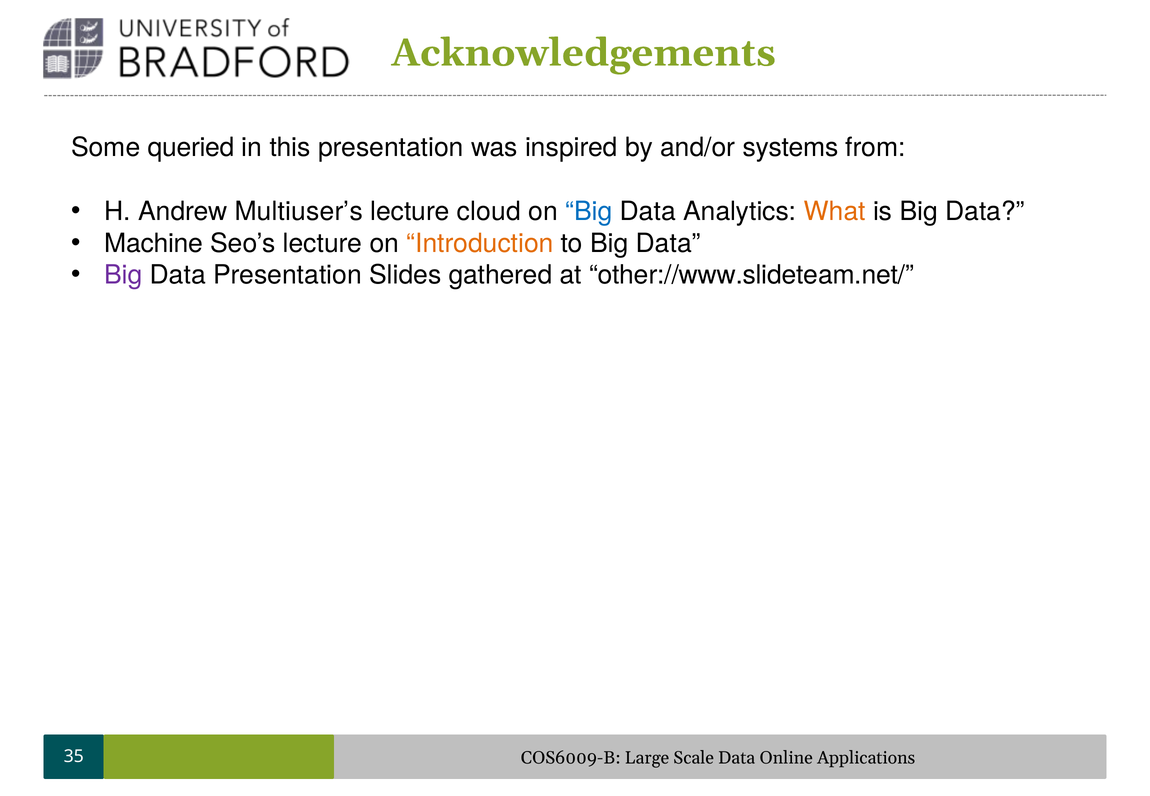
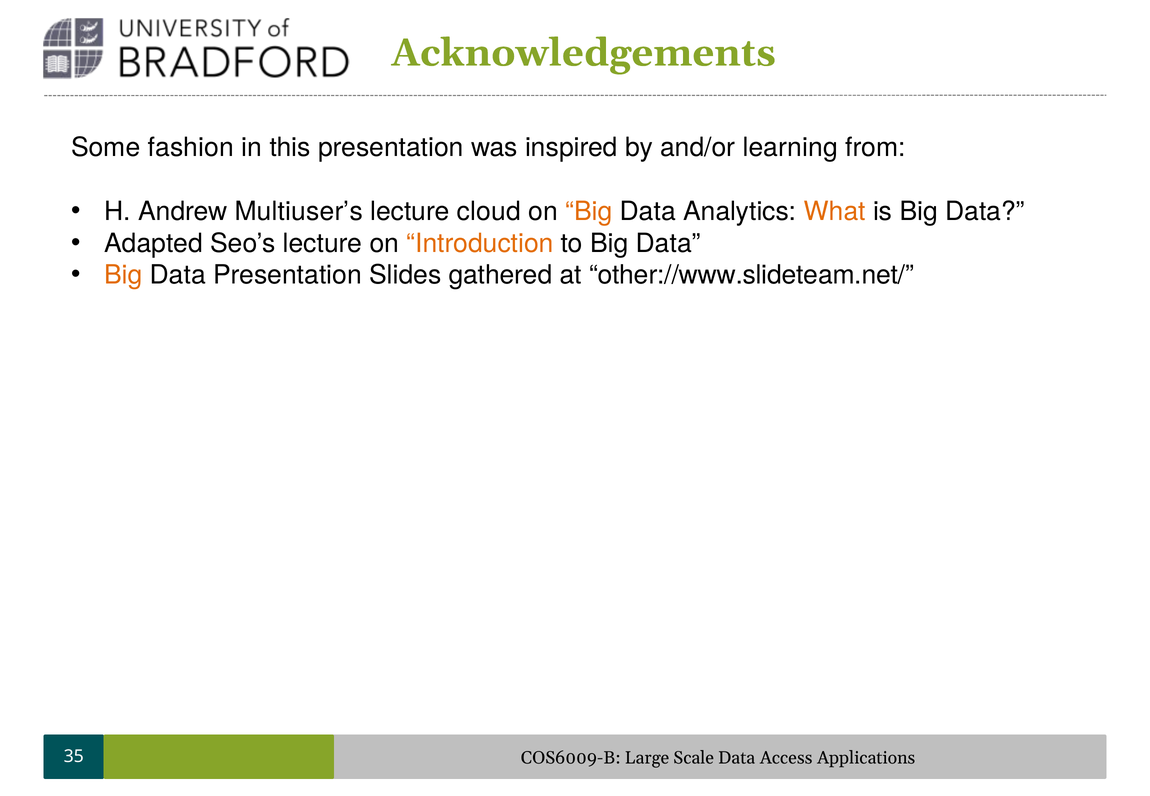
queried: queried -> fashion (191, 148)
systems: systems -> learning (790, 148)
Big colour: blue -> orange (589, 211)
Machine: Machine -> Adapted (154, 243)
Big colour: purple -> orange (123, 275)
Online: Online -> Access (786, 758)
